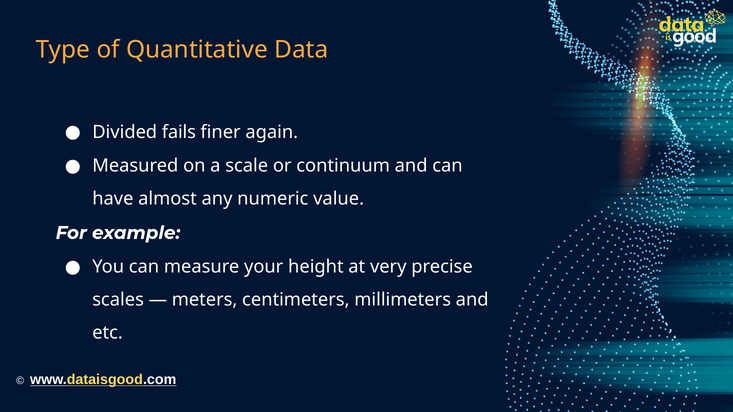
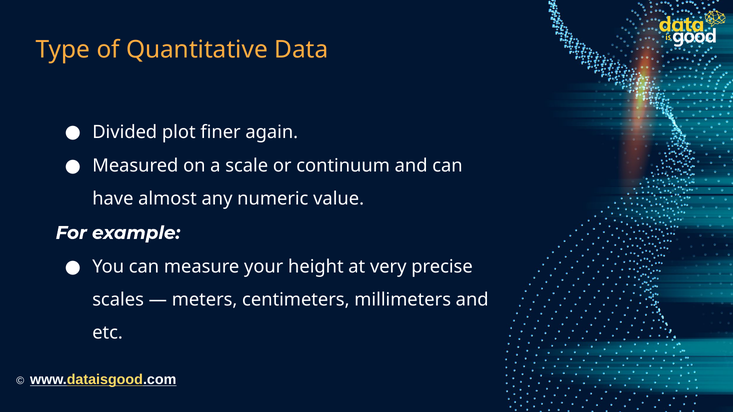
fails: fails -> plot (179, 132)
